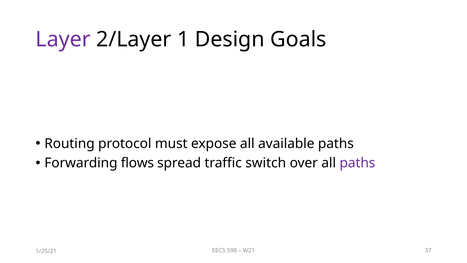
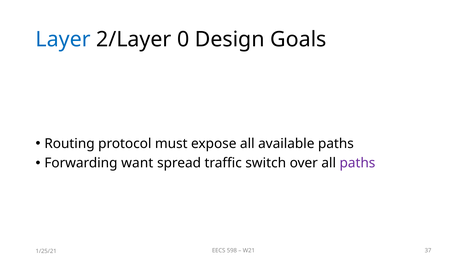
Layer colour: purple -> blue (63, 39)
1: 1 -> 0 (183, 39)
flows: flows -> want (137, 163)
